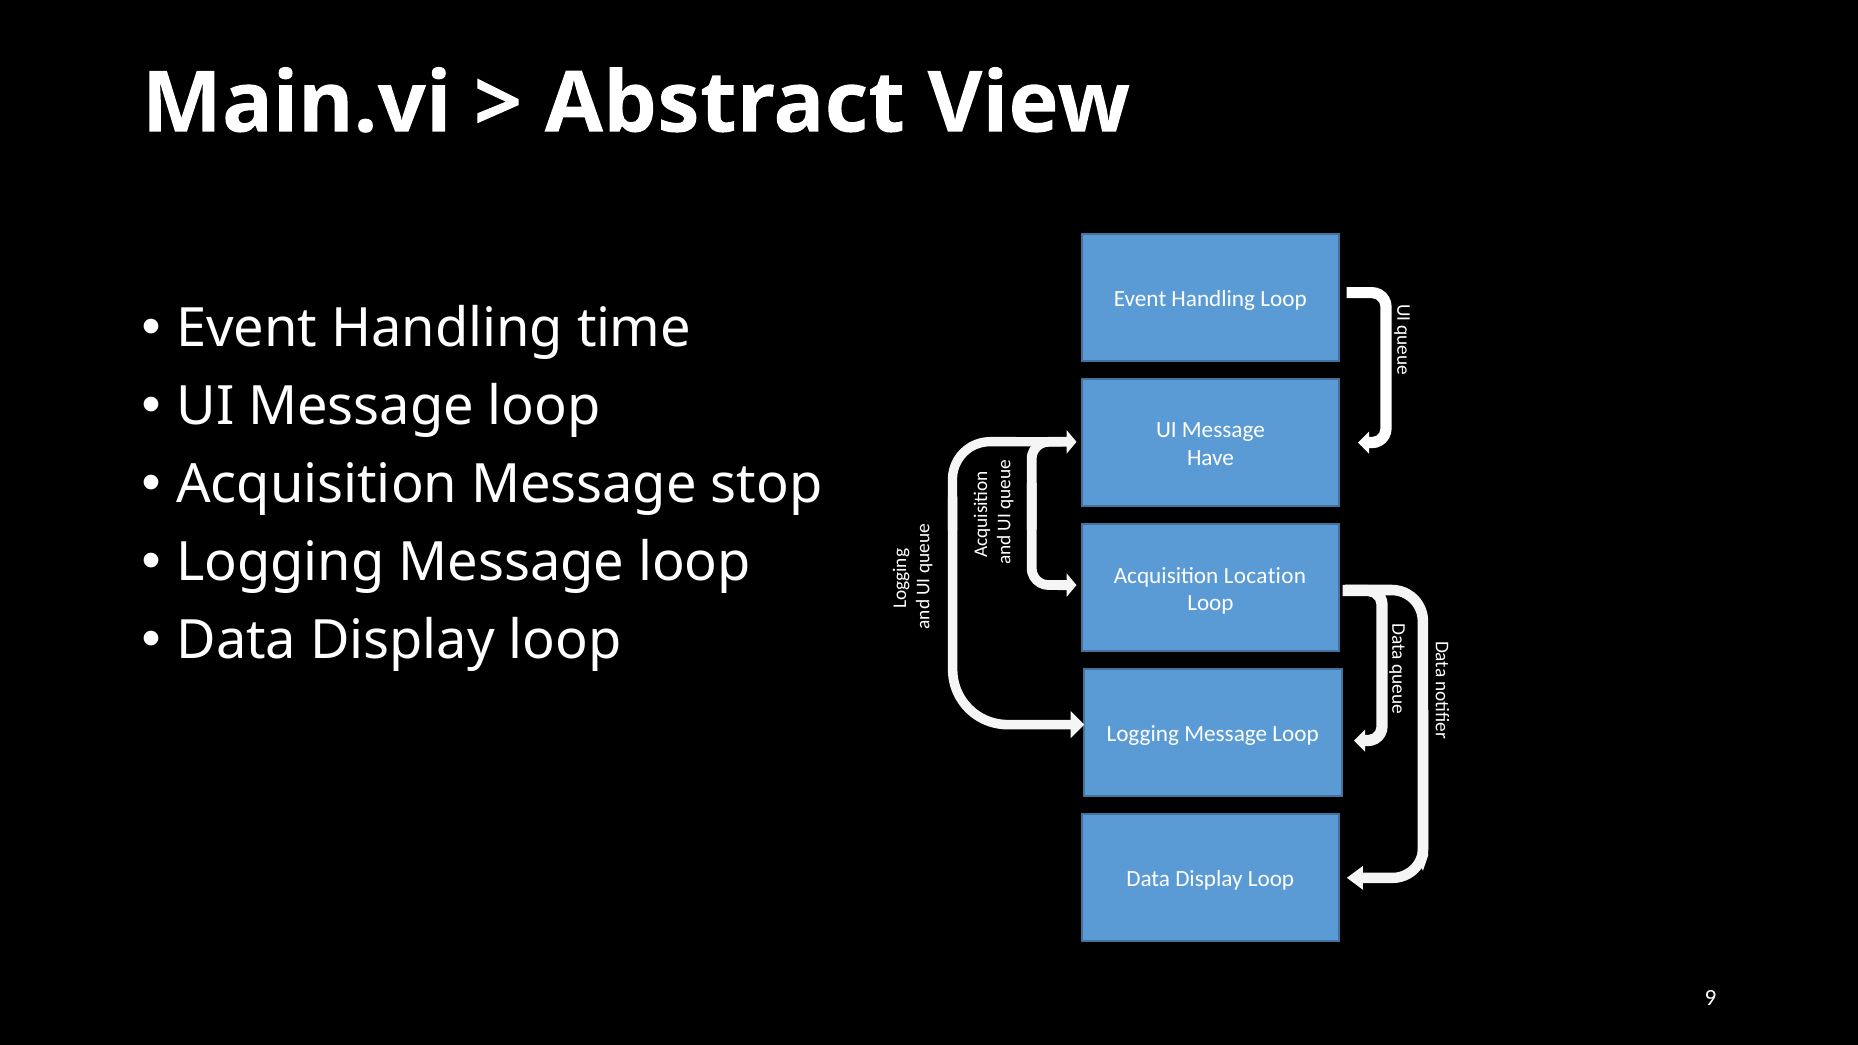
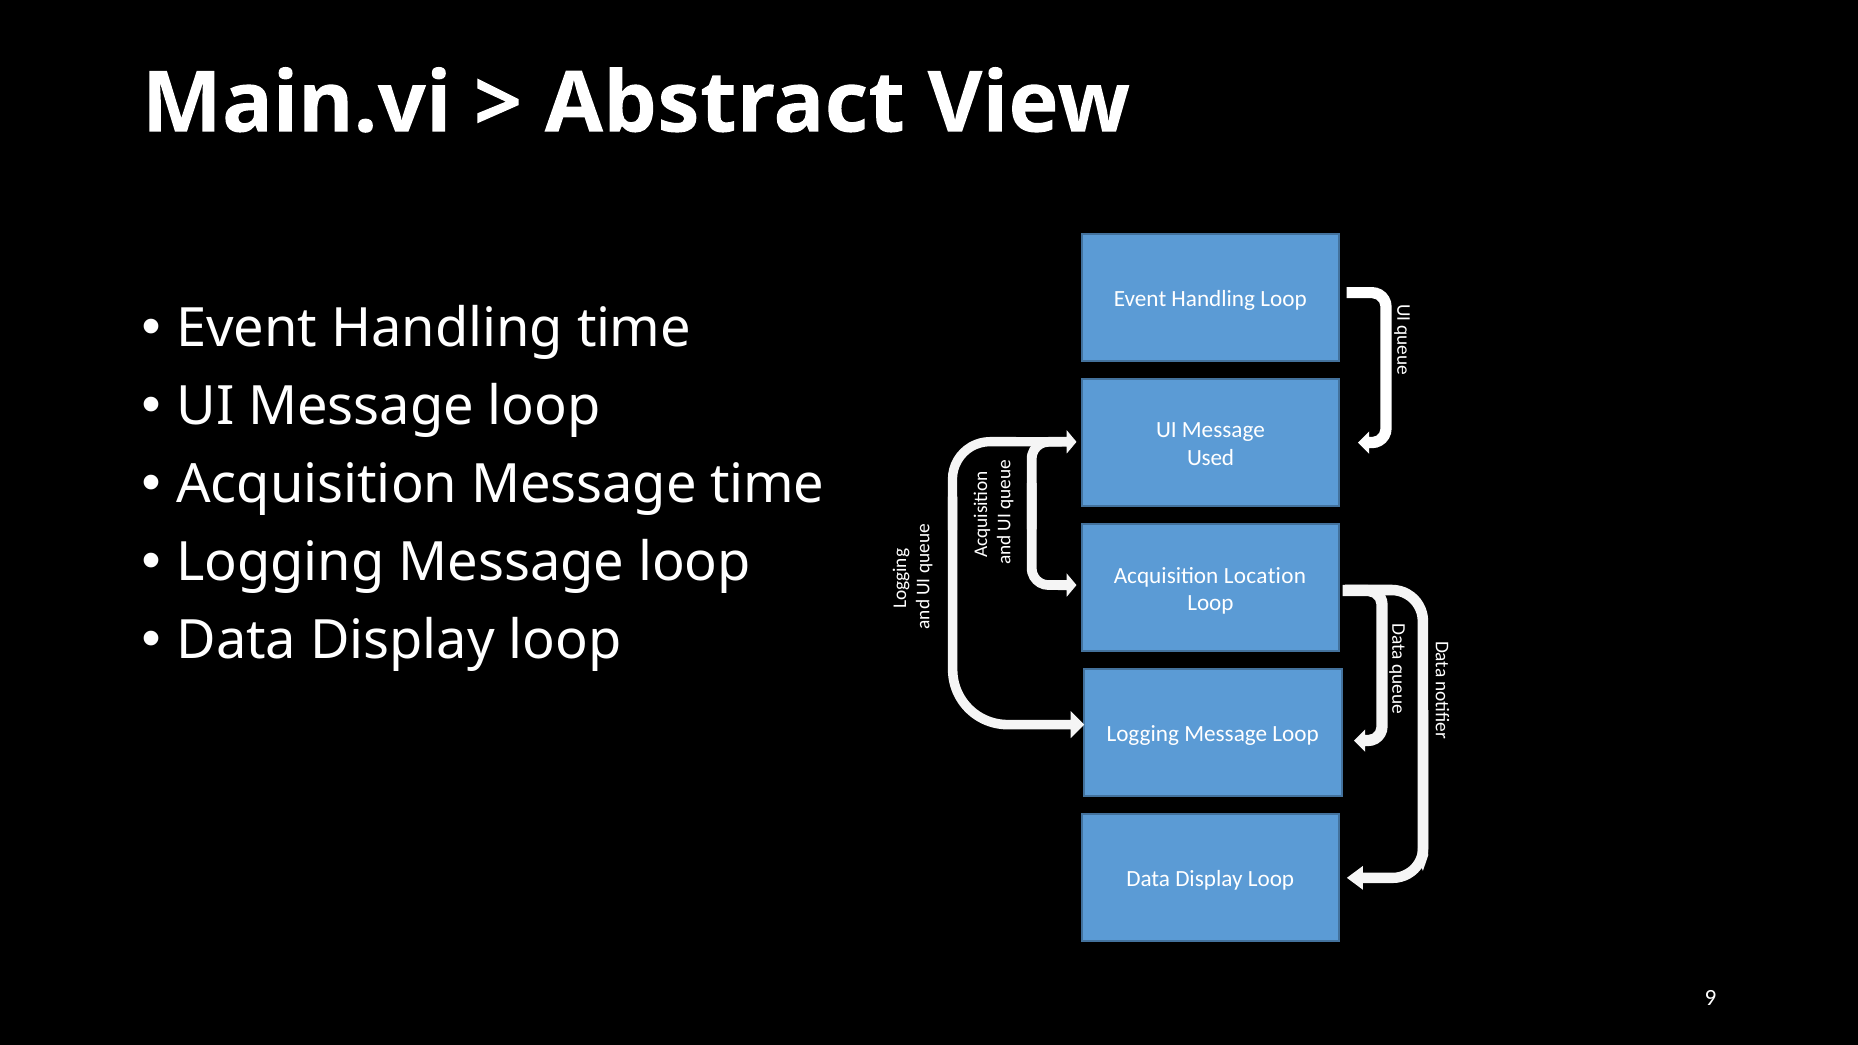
Have: Have -> Used (1211, 458)
Message stop: stop -> time (767, 485)
